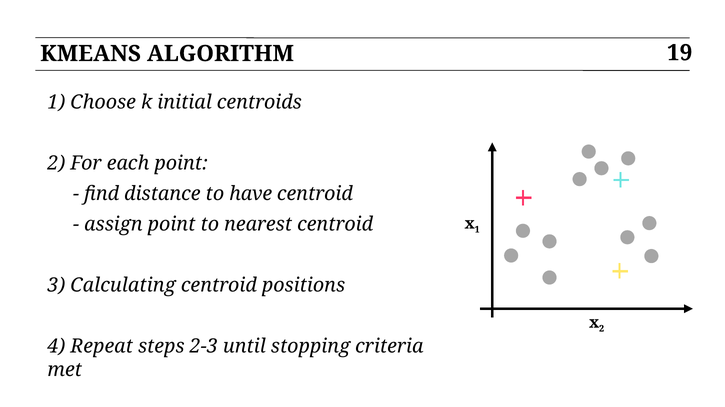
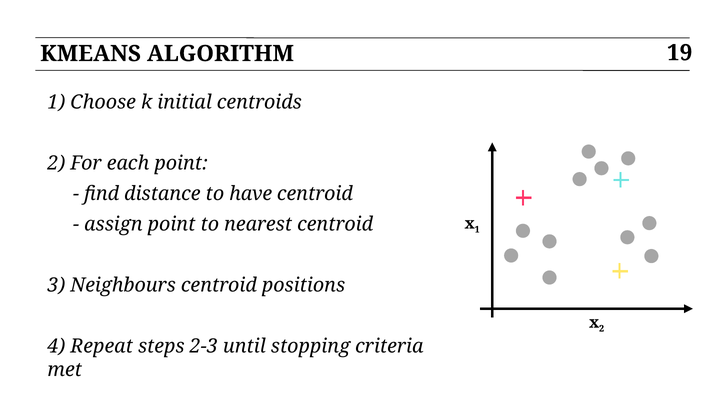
Calculating: Calculating -> Neighbours (123, 285)
